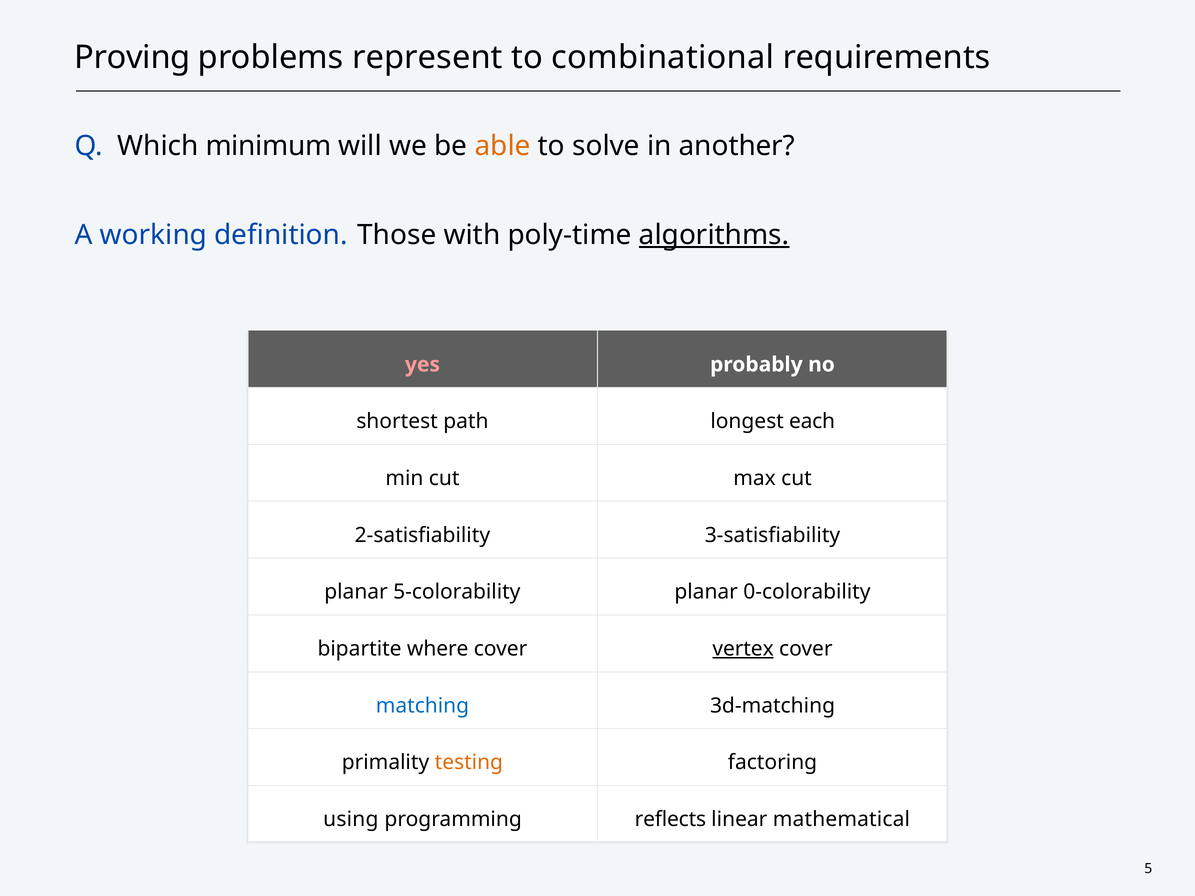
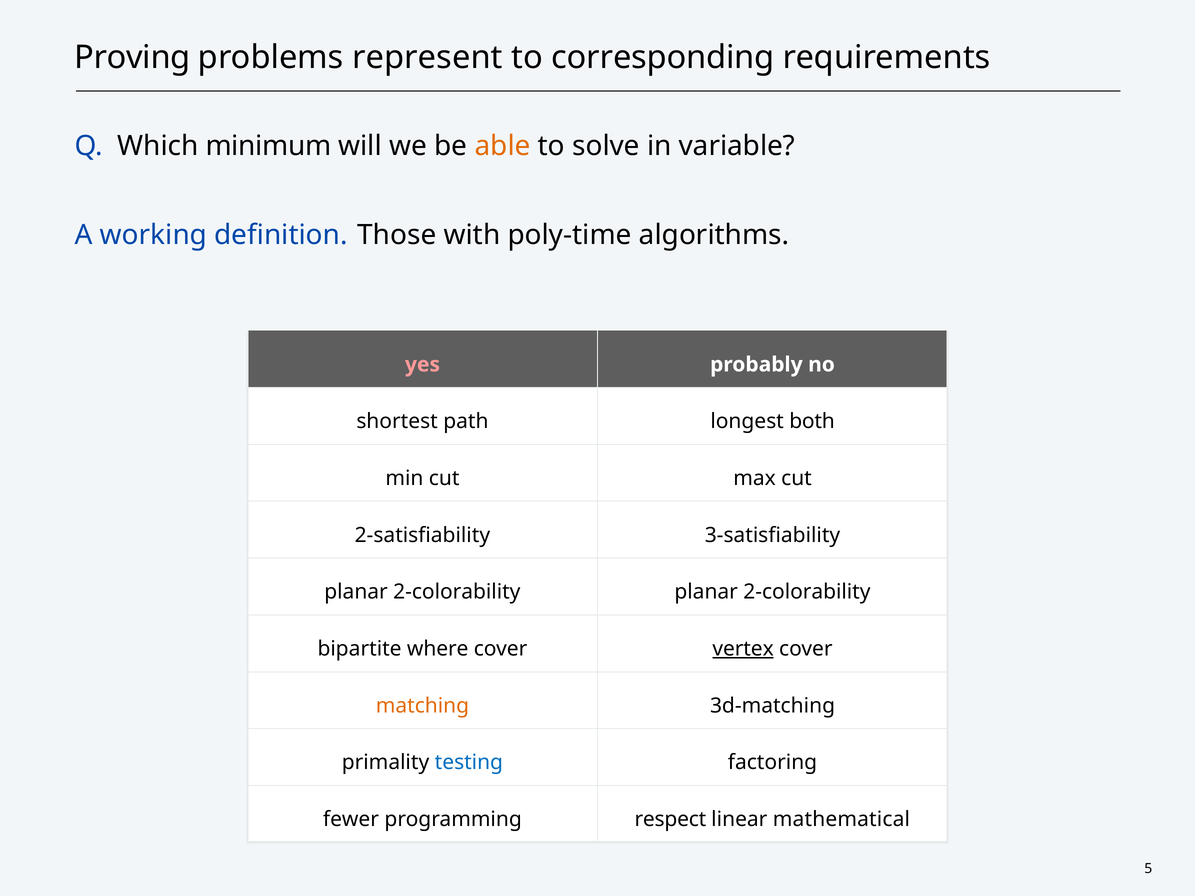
combinational: combinational -> corresponding (663, 57)
another: another -> variable (737, 146)
algorithms underline: present -> none (714, 235)
each: each -> both (812, 422)
5-colorability: 5-colorability -> 2-colorability (457, 592)
0-colorability: 0-colorability -> 2-colorability (807, 592)
matching colour: blue -> orange (422, 706)
testing colour: orange -> blue (469, 763)
using: using -> fewer (351, 820)
reflects: reflects -> respect (670, 820)
